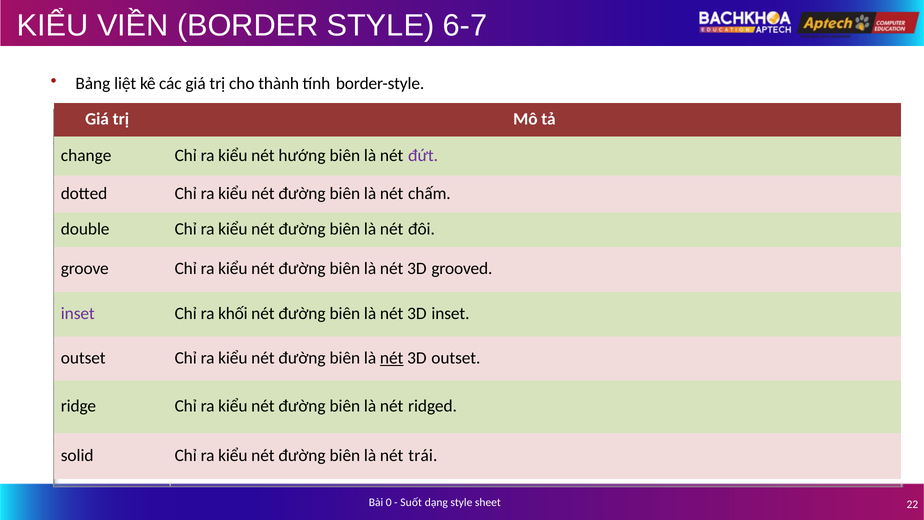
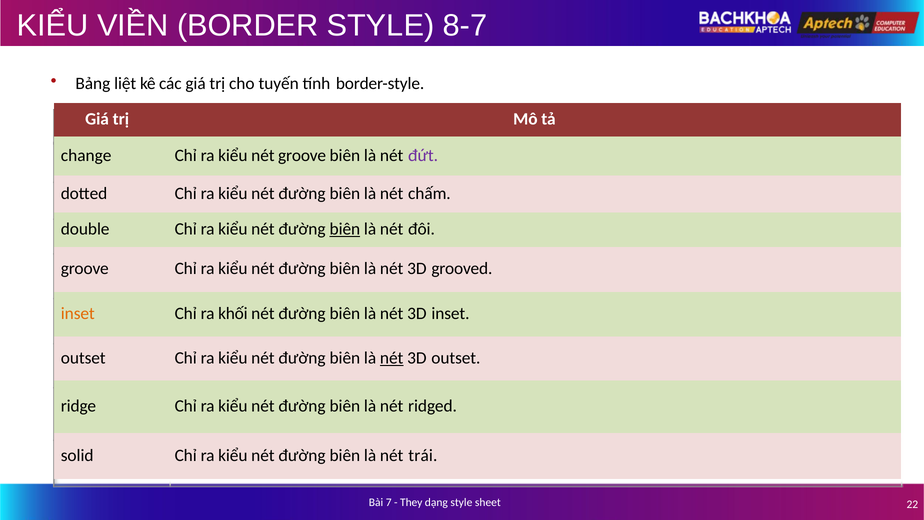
6-7: 6-7 -> 8-7 (465, 26)
thành: thành -> tuyến (279, 84)
nét hướng: hướng -> groove (302, 155)
biên underline: none -> present (345, 229)
inset colour: purple -> orange (78, 313)
0: 0 -> 7 (389, 502)
Suốt: Suốt -> They (411, 502)
